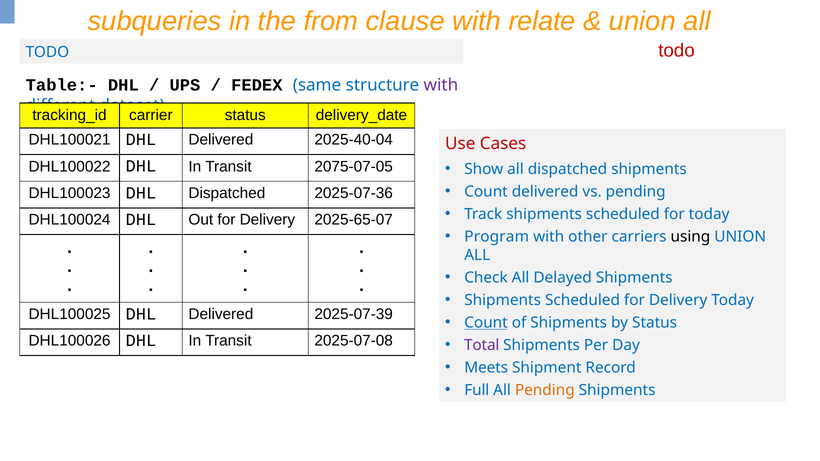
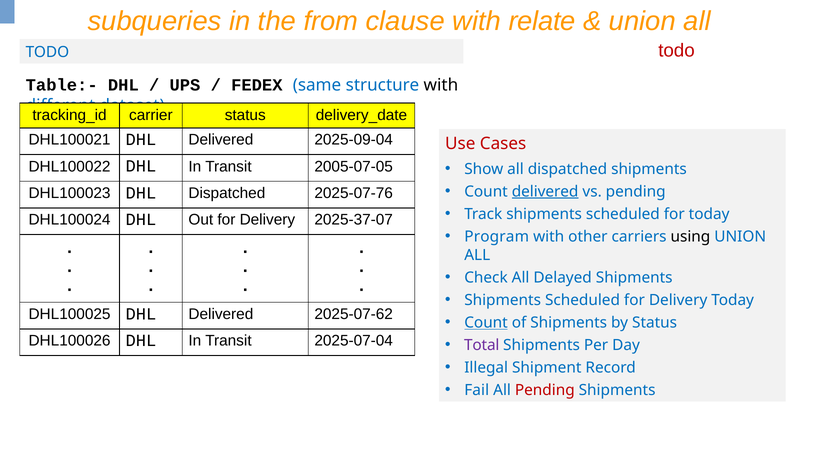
with colour: purple -> black (441, 85)
2025-40-04: 2025-40-04 -> 2025-09-04 (354, 140)
2075-07-05: 2075-07-05 -> 2005-07-05 (354, 167)
delivered underline: none -> present (545, 192)
2025-07-36: 2025-07-36 -> 2025-07-76 (354, 193)
2025-65-07: 2025-65-07 -> 2025-37-07 (354, 220)
2025-07-39: 2025-07-39 -> 2025-07-62 (354, 314)
2025-07-08: 2025-07-08 -> 2025-07-04 (354, 341)
Meets: Meets -> Illegal (486, 368)
Full: Full -> Fail (477, 390)
Pending colour: orange -> red (545, 390)
